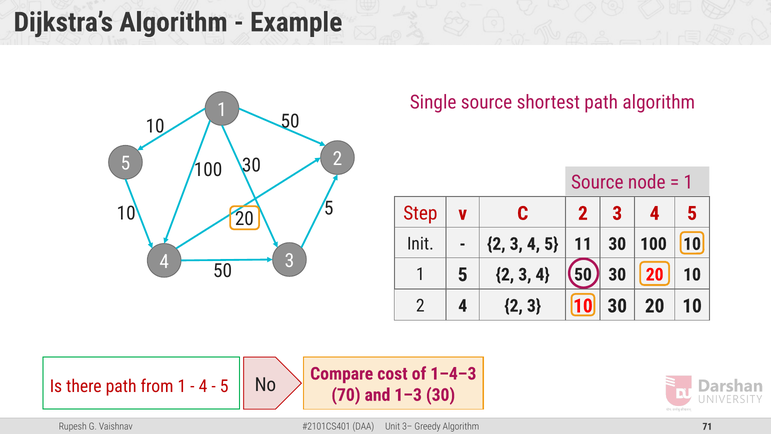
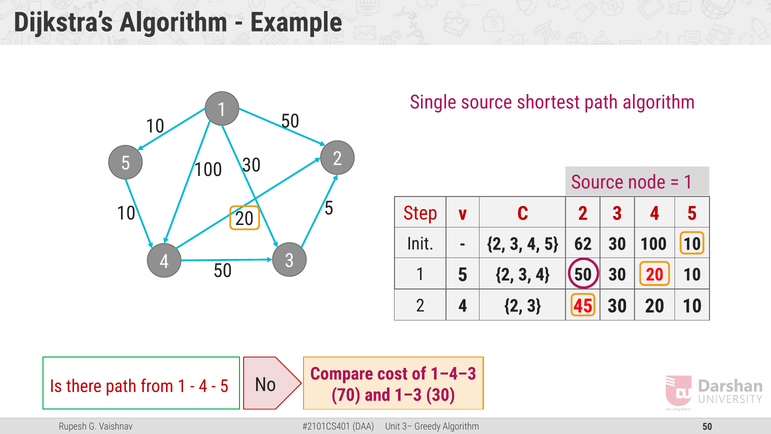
11: 11 -> 62 (583, 244)
3 10: 10 -> 45 (583, 306)
Algorithm 71: 71 -> 50 (707, 426)
